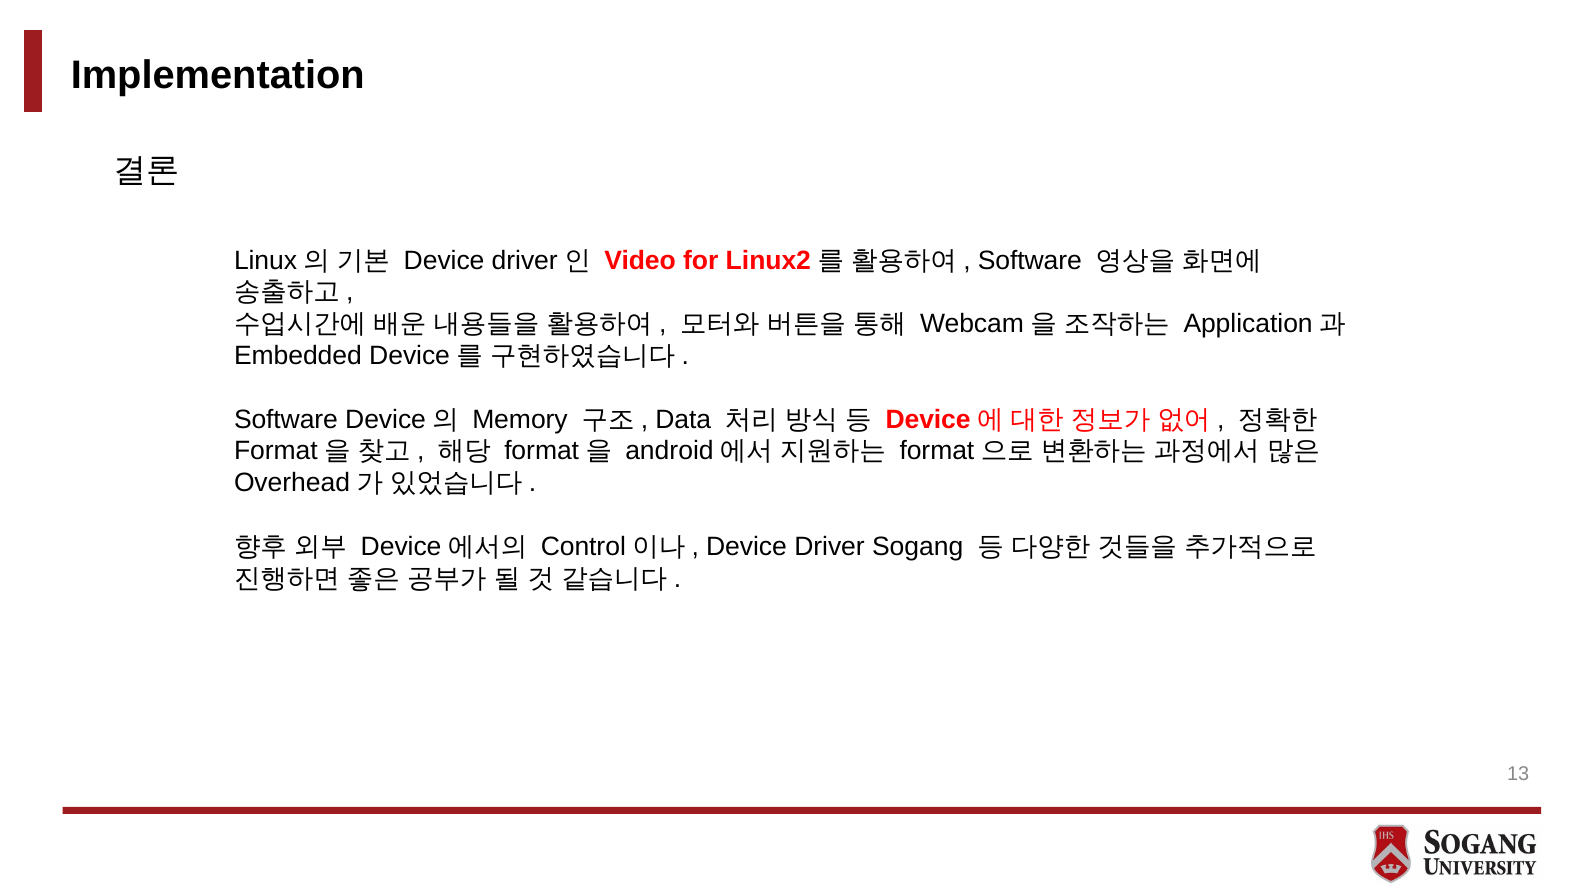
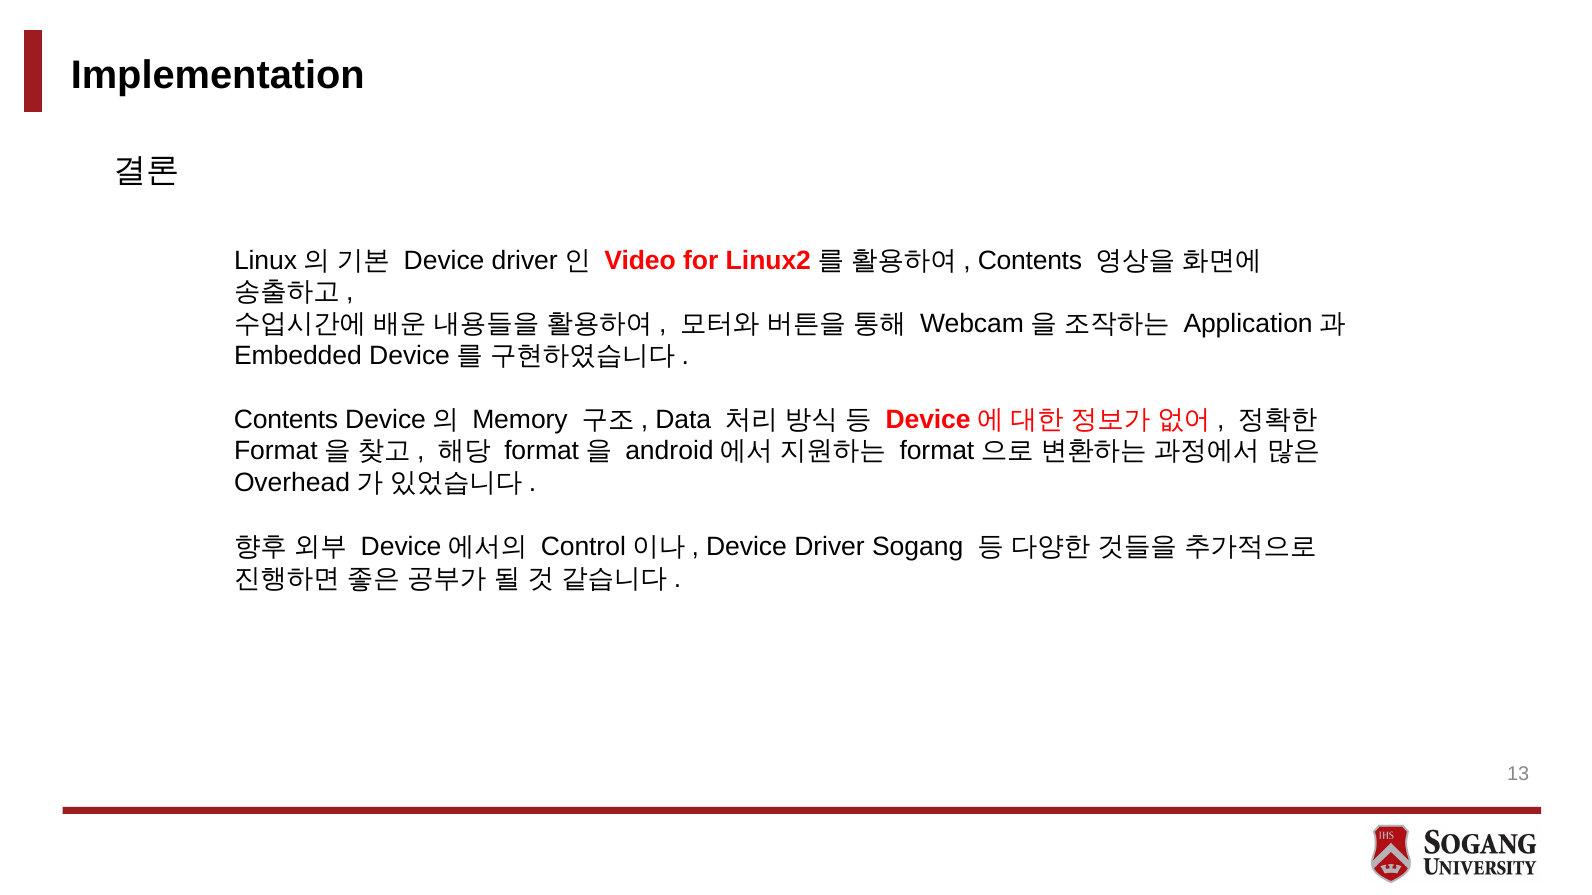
Software: Software -> Contents (1030, 261)
Software: Software -> Contents (286, 420)
